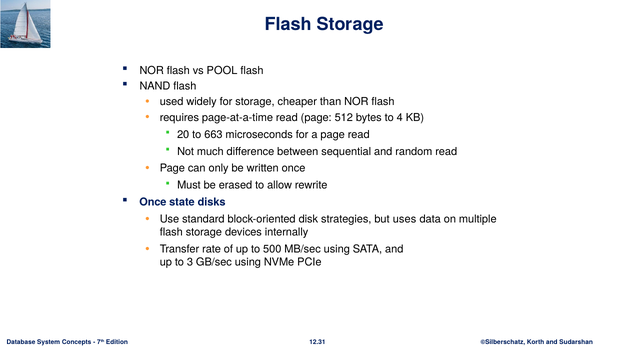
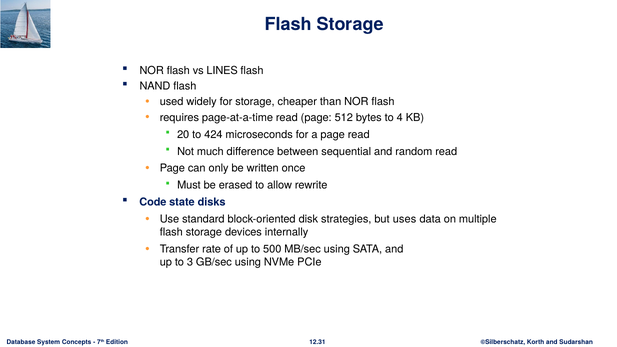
POOL: POOL -> LINES (222, 71)
663: 663 -> 424 (213, 135)
Once: Once -> Code (153, 202)
